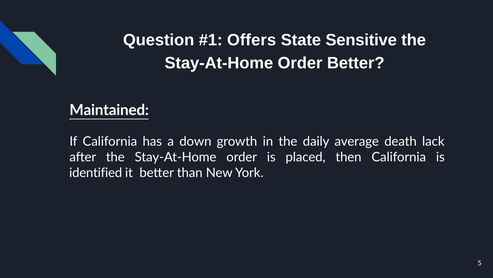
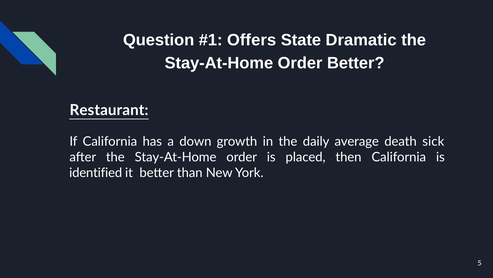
Sensitive: Sensitive -> Dramatic (361, 40)
Maintained: Maintained -> Restaurant (109, 110)
lack: lack -> sick (433, 141)
